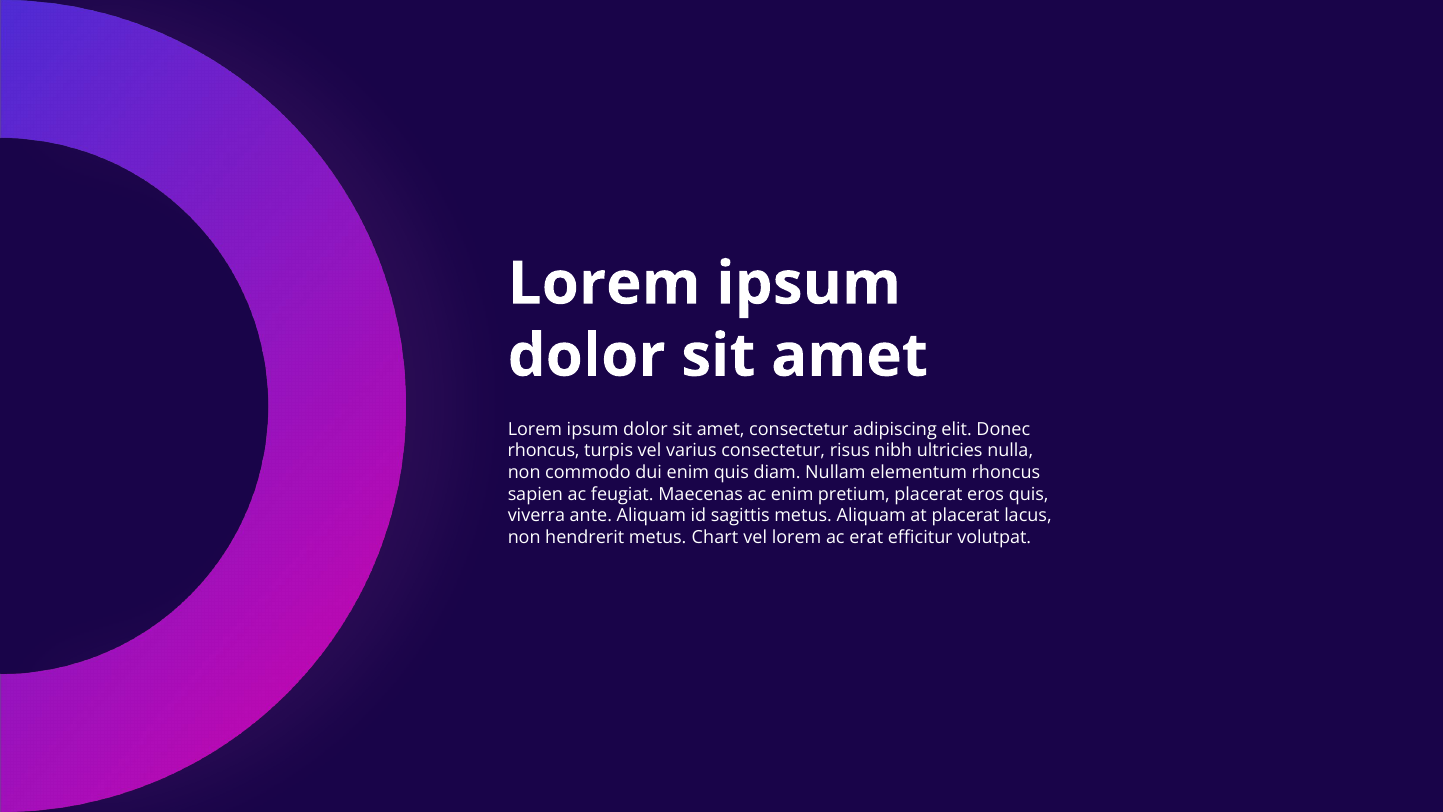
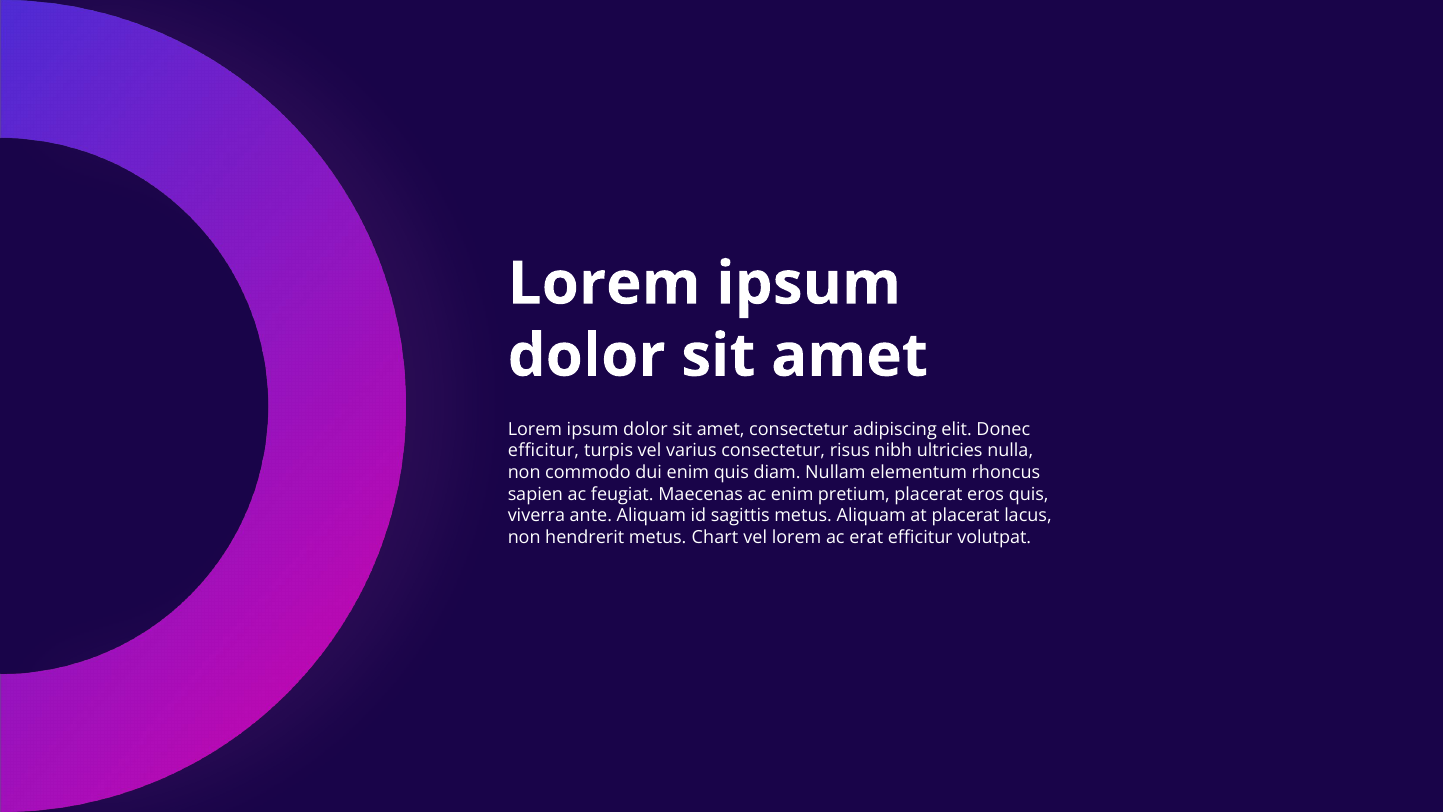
rhoncus: rhoncus -> efficitur (543, 451)
